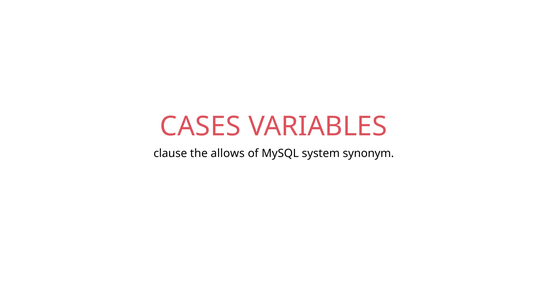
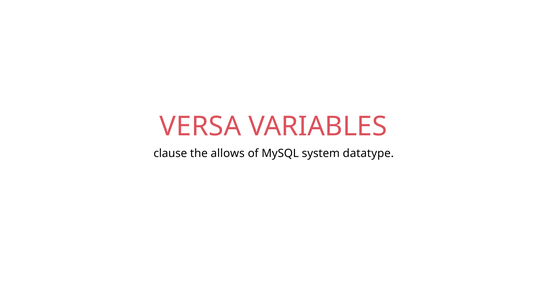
CASES: CASES -> VERSA (200, 126)
synonym: synonym -> datatype (368, 153)
